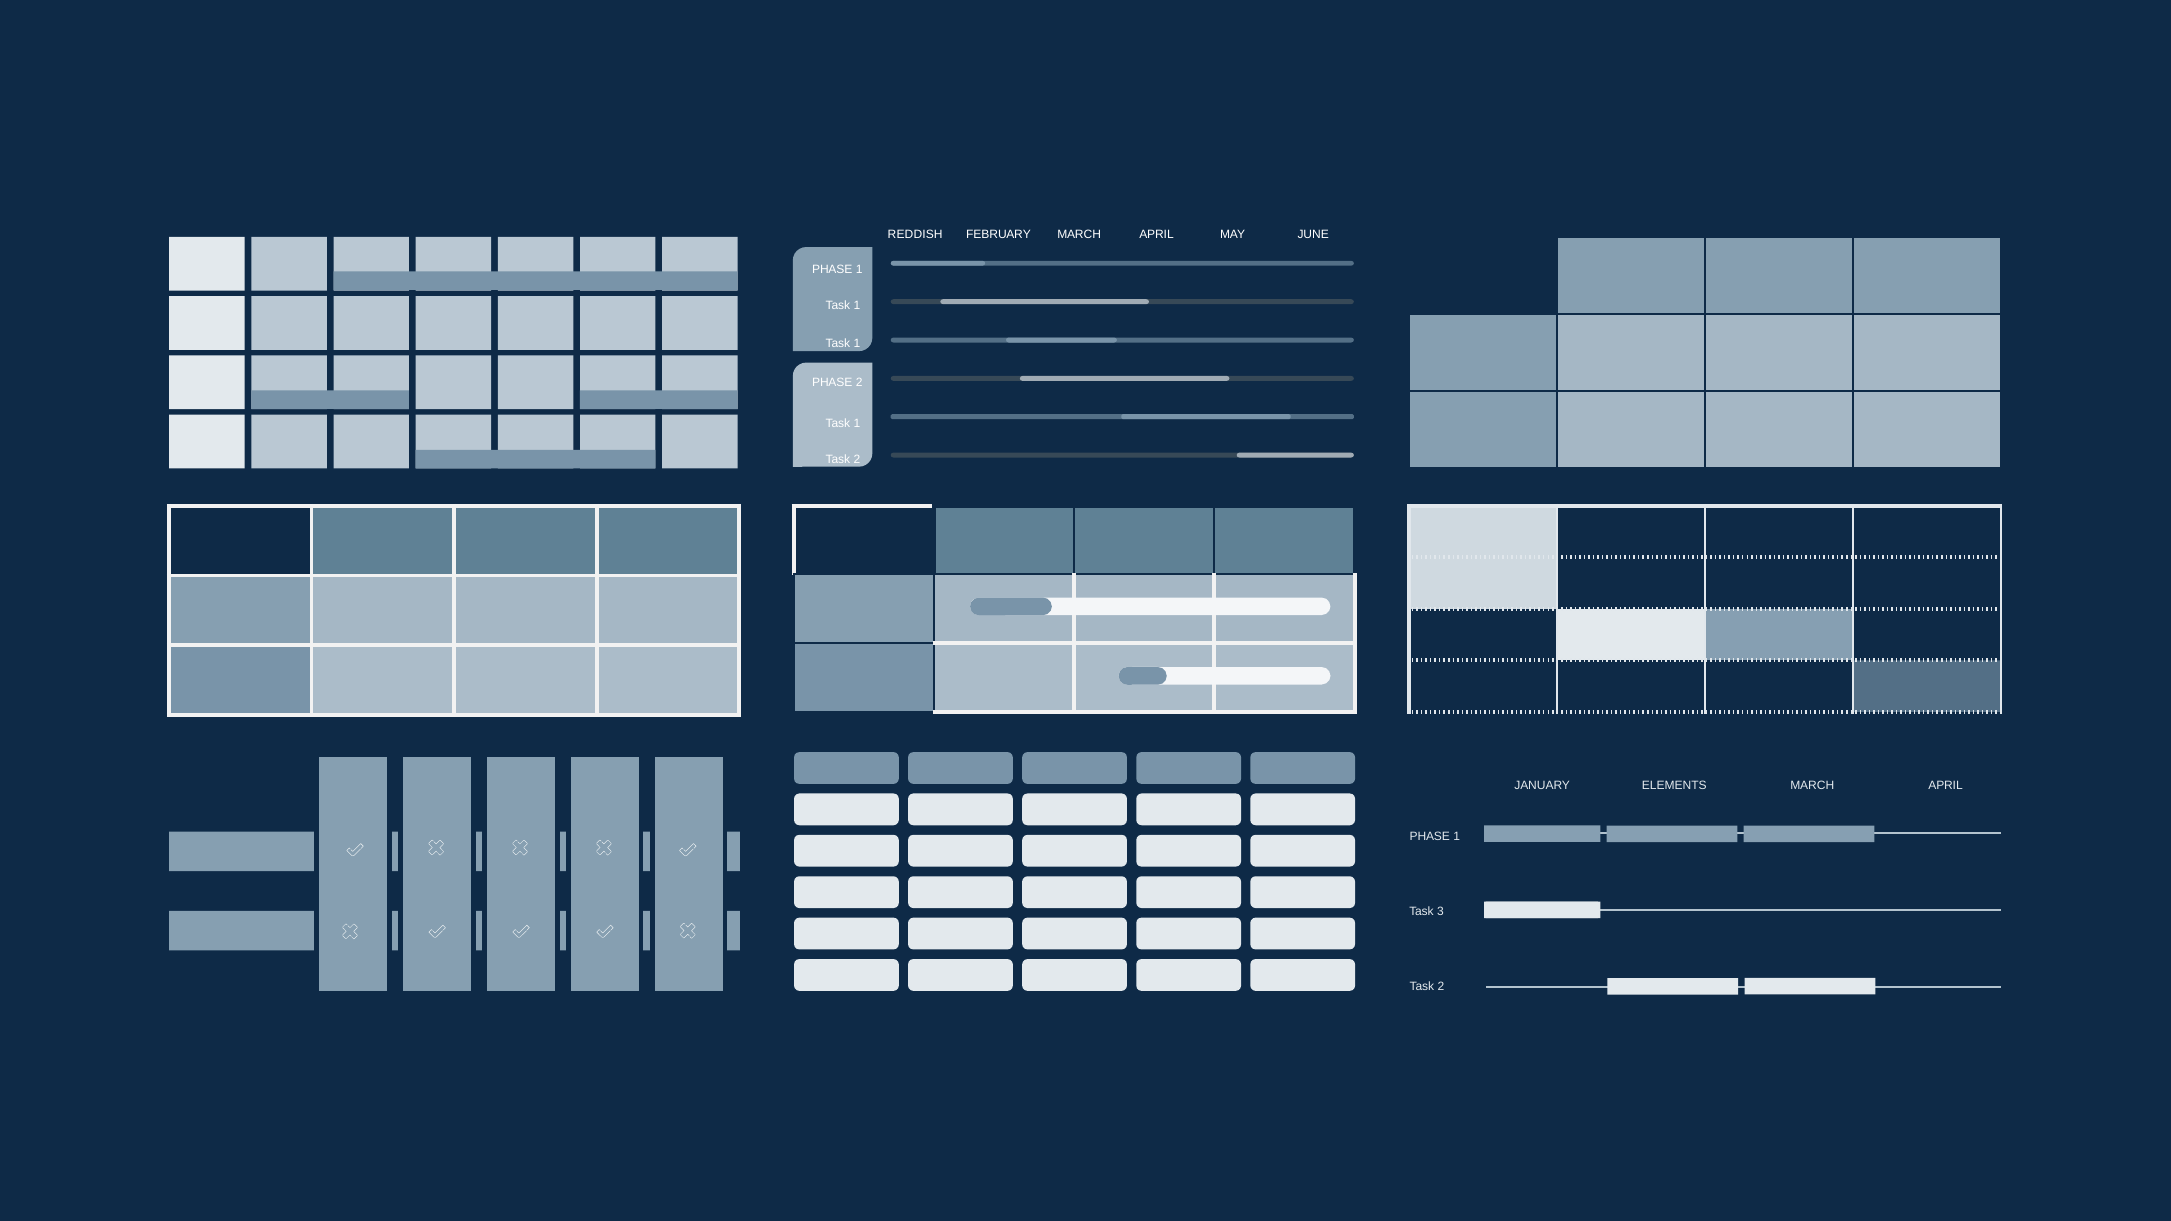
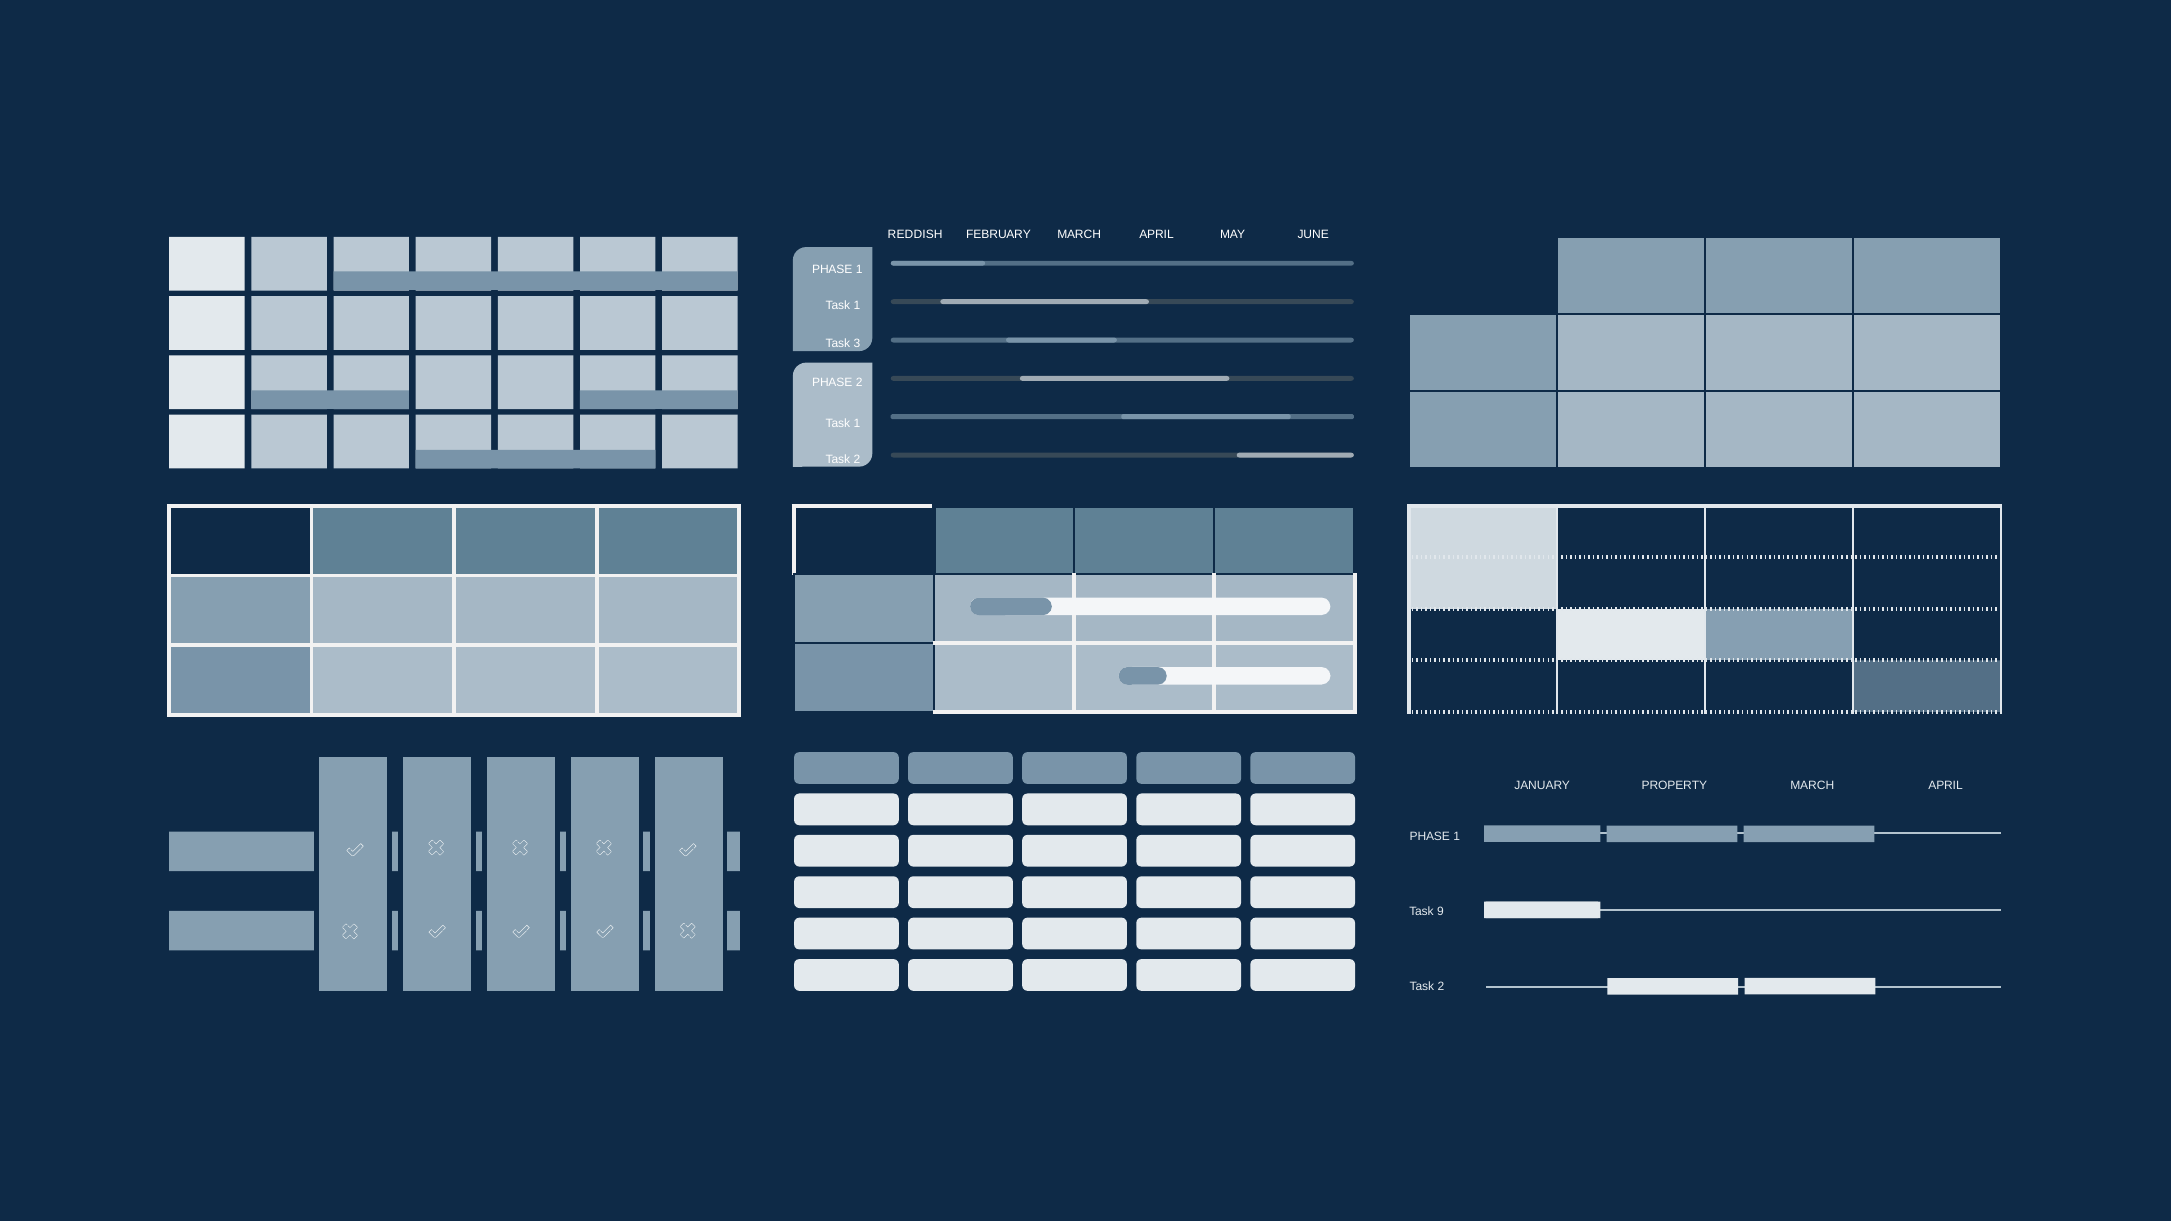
1: 1 -> 3 (857, 344)
ELEMENTS: ELEMENTS -> PROPERTY (1674, 786)
3: 3 -> 9 (1440, 912)
